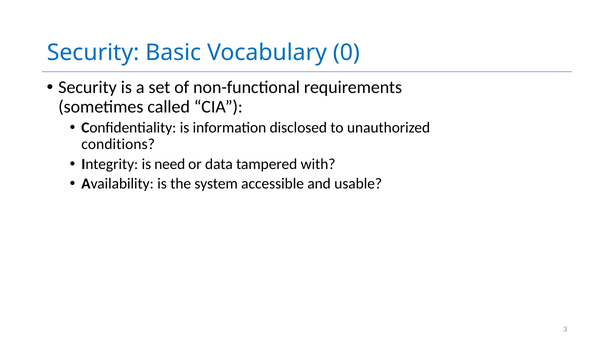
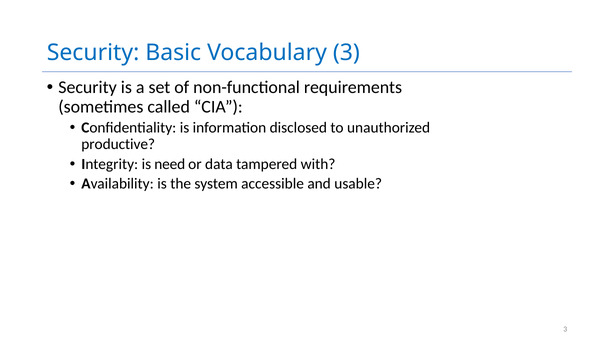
Vocabulary 0: 0 -> 3 (346, 53)
conditions: conditions -> productive (118, 145)
